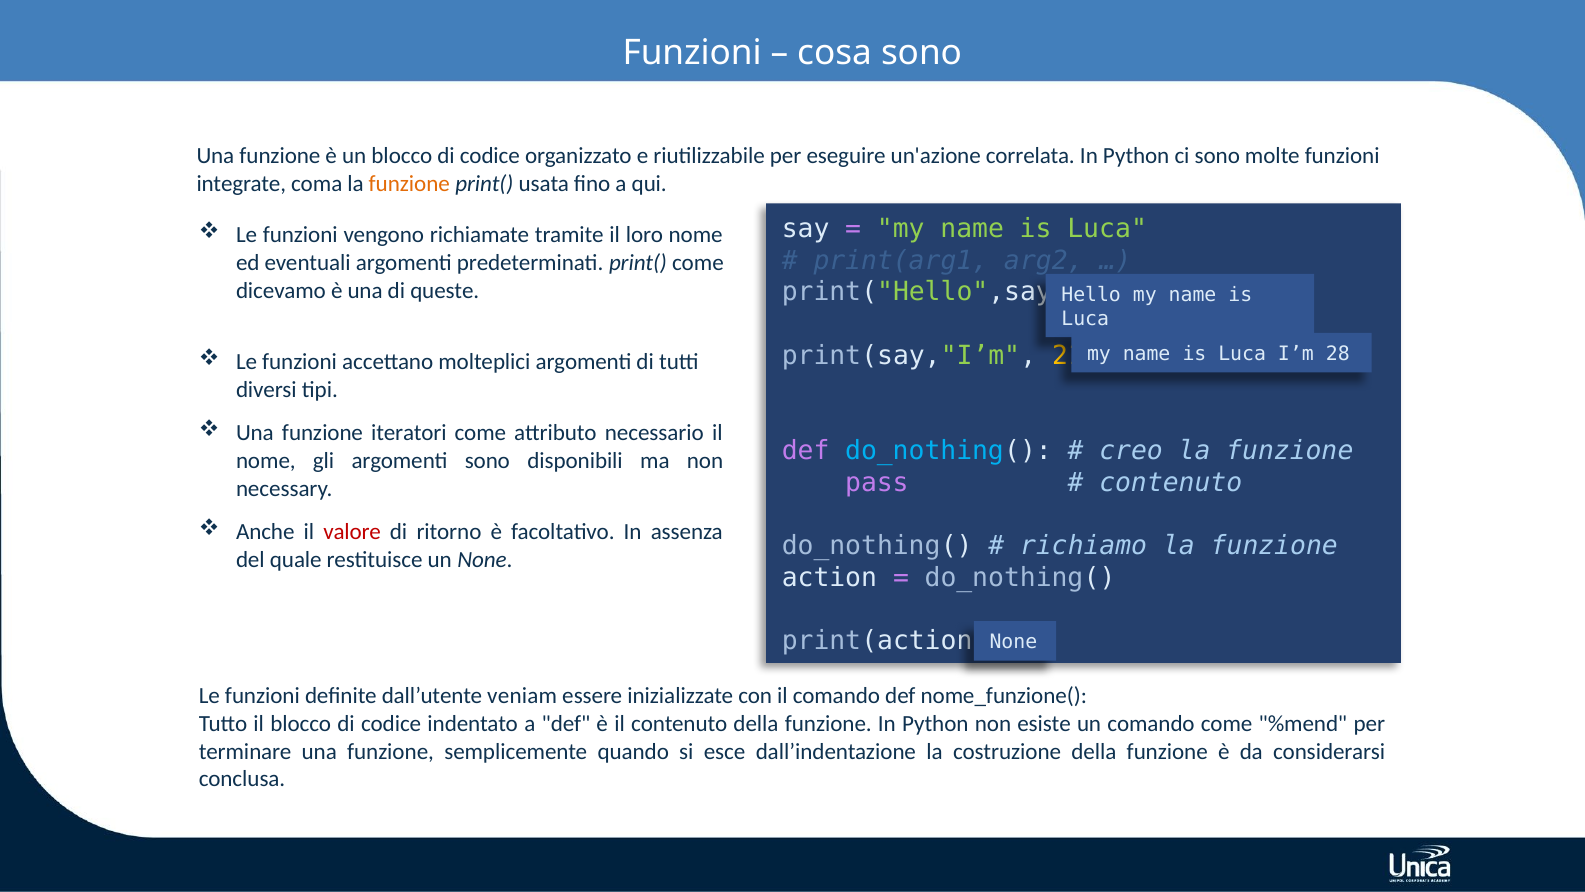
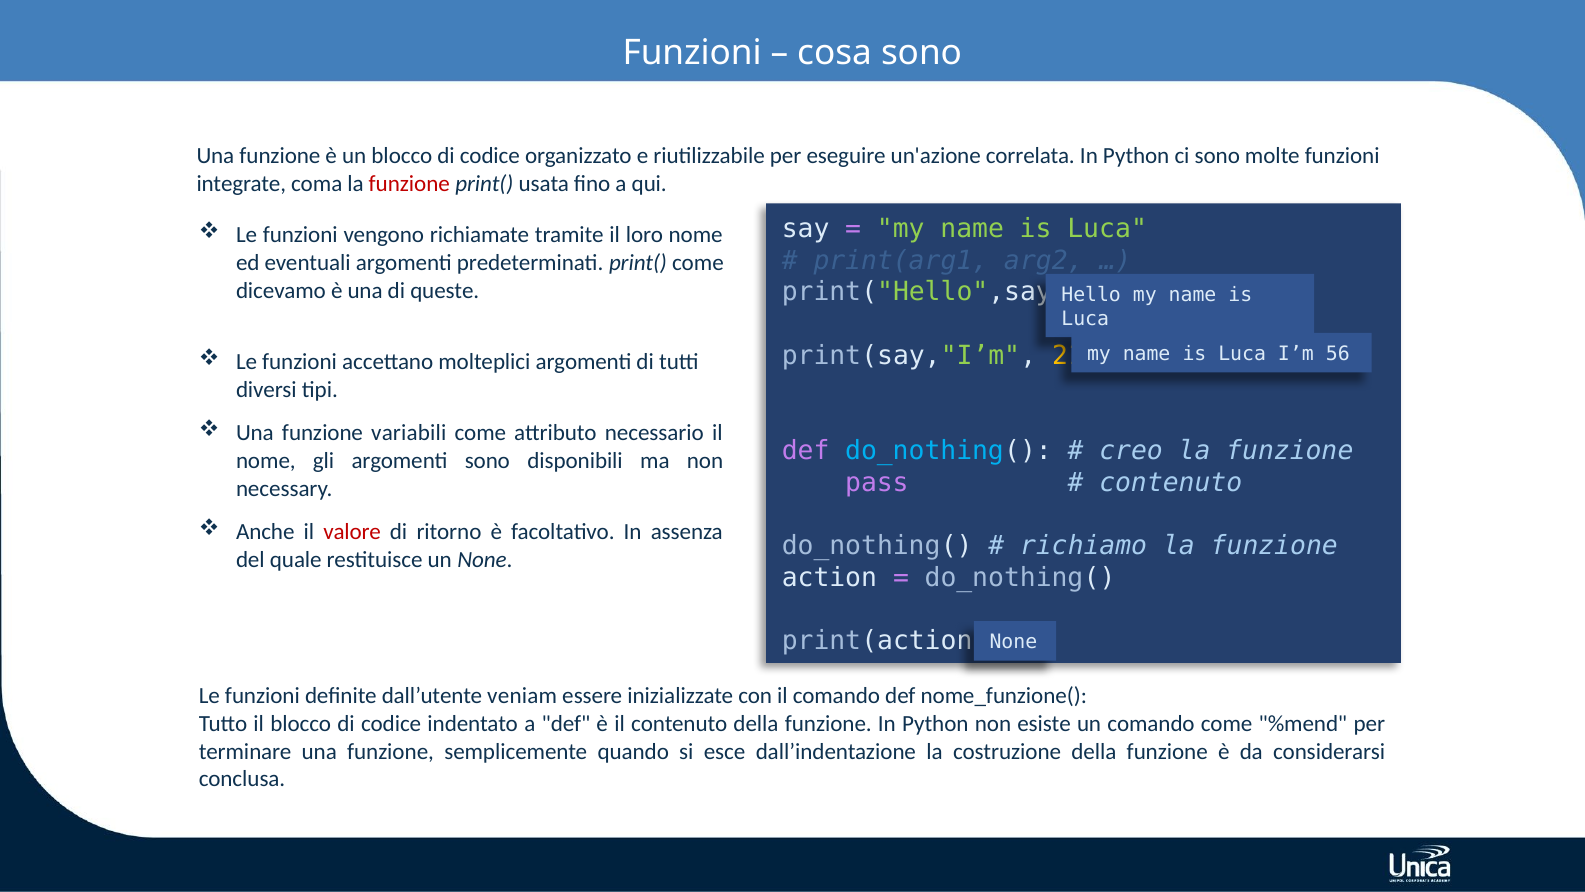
funzione colour: orange -> red (409, 184)
28: 28 -> 56 (1338, 354)
iteratori: iteratori -> variabili (409, 433)
